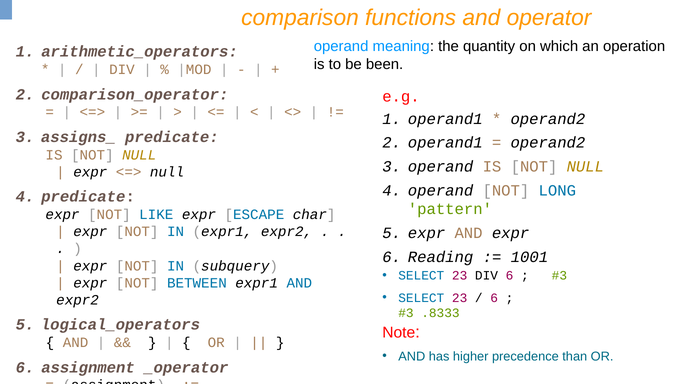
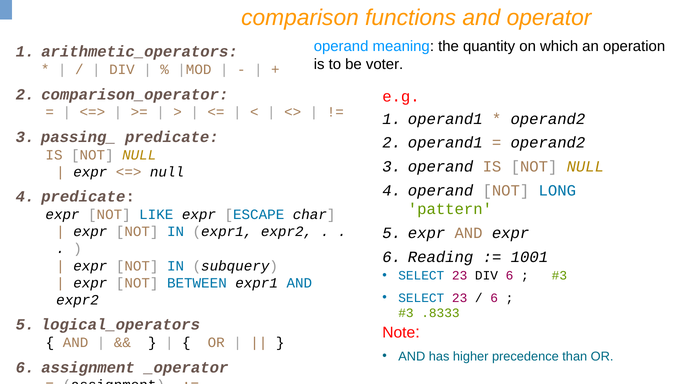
been: been -> voter (385, 64)
assigns_: assigns_ -> passing_ (78, 137)
